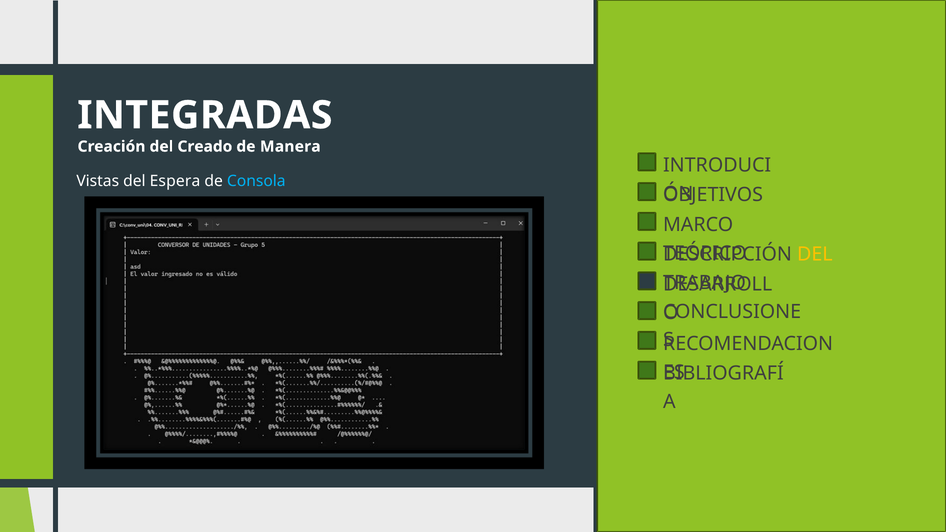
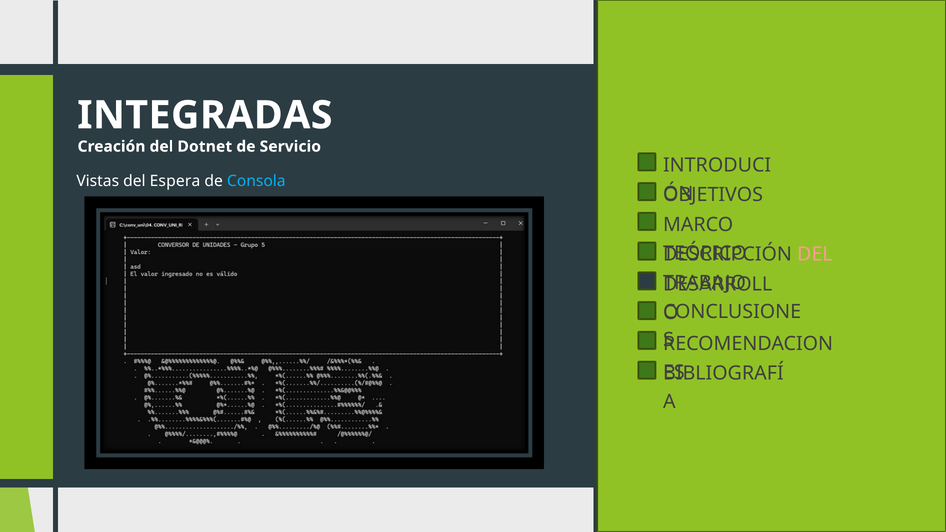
Creado: Creado -> Dotnet (205, 147)
Manera: Manera -> Servicio (290, 147)
DEL colour: yellow -> pink (815, 254)
